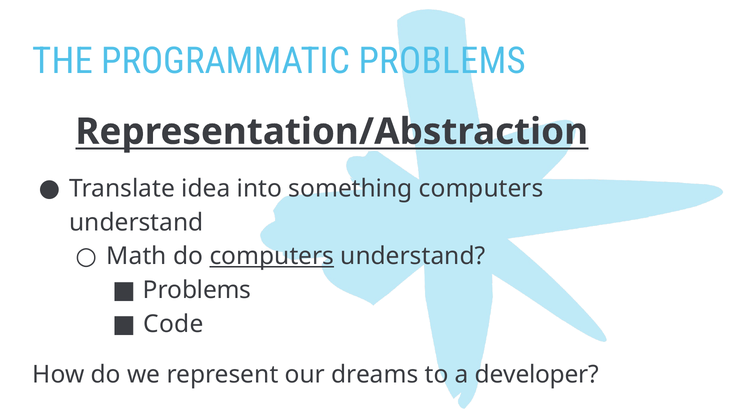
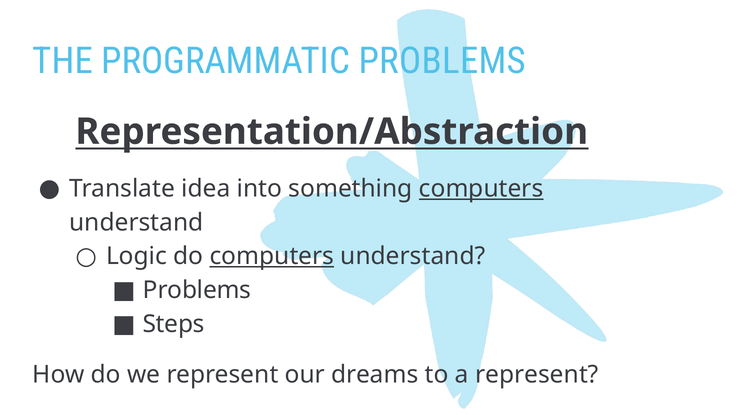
computers underline: none -> present (481, 188)
Math: Math -> Logic (137, 256)
Code: Code -> Steps (174, 324)
a developer: developer -> represent (537, 374)
